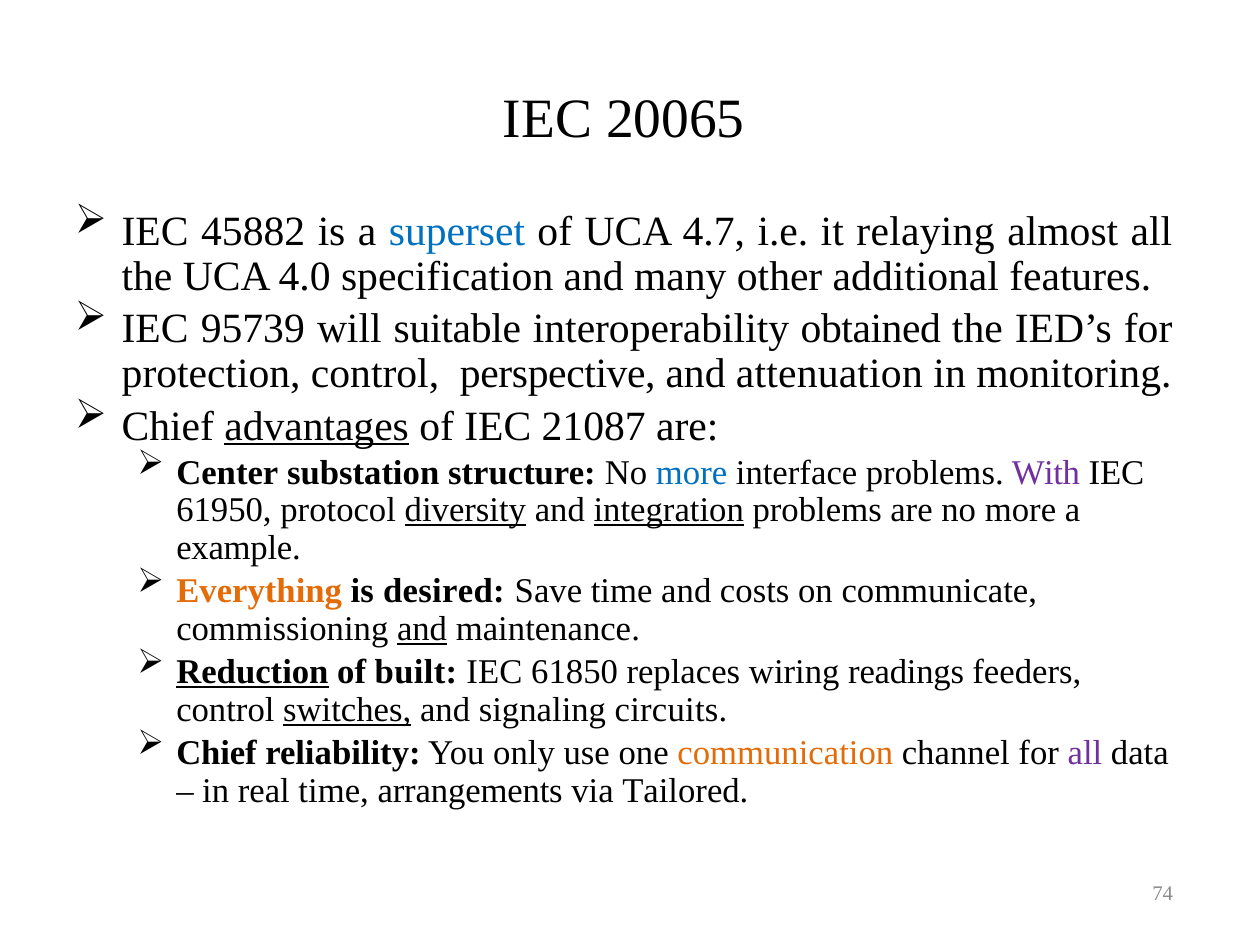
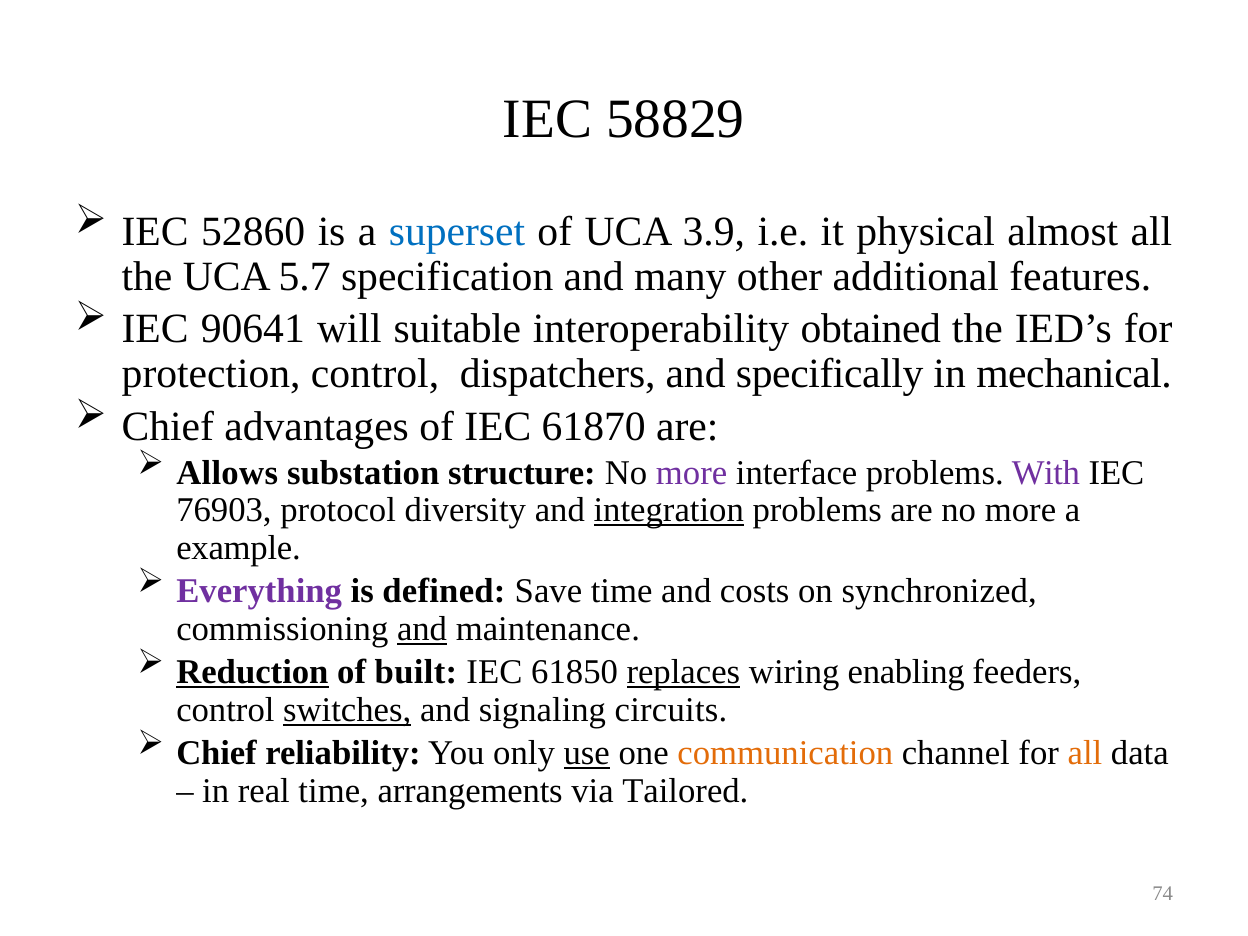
20065: 20065 -> 58829 (675, 119)
45882: 45882 -> 52860 (253, 232)
4.7: 4.7 -> 3.9 (714, 232)
relaying: relaying -> physical (926, 232)
4.0: 4.0 -> 5.7 (305, 277)
95739: 95739 -> 90641 (253, 329)
perspective: perspective -> dispatchers (558, 374)
attenuation: attenuation -> specifically (830, 374)
monitoring: monitoring -> mechanical (1074, 374)
advantages underline: present -> none (317, 426)
21087: 21087 -> 61870 (594, 426)
Center: Center -> Allows (227, 473)
more colour: blue -> purple (692, 473)
61950: 61950 -> 76903 (224, 510)
diversity underline: present -> none (465, 510)
Everything colour: orange -> purple (259, 591)
desired: desired -> defined (444, 591)
communicate: communicate -> synchronized (939, 591)
replaces underline: none -> present (683, 672)
readings: readings -> enabling (906, 672)
use underline: none -> present (587, 753)
all colour: purple -> orange (1085, 753)
